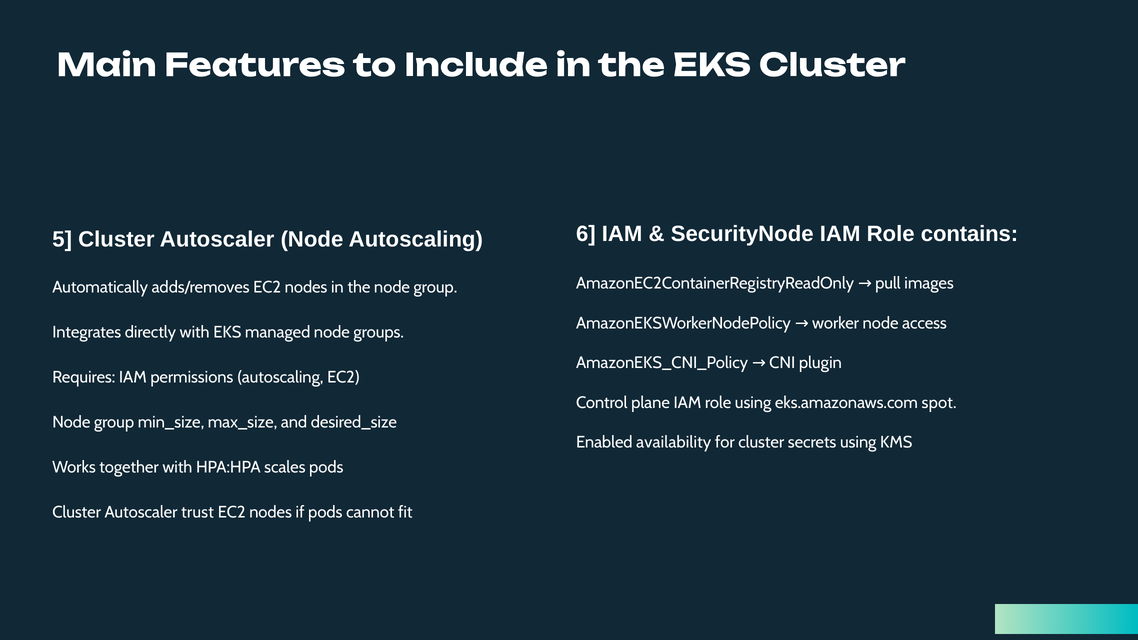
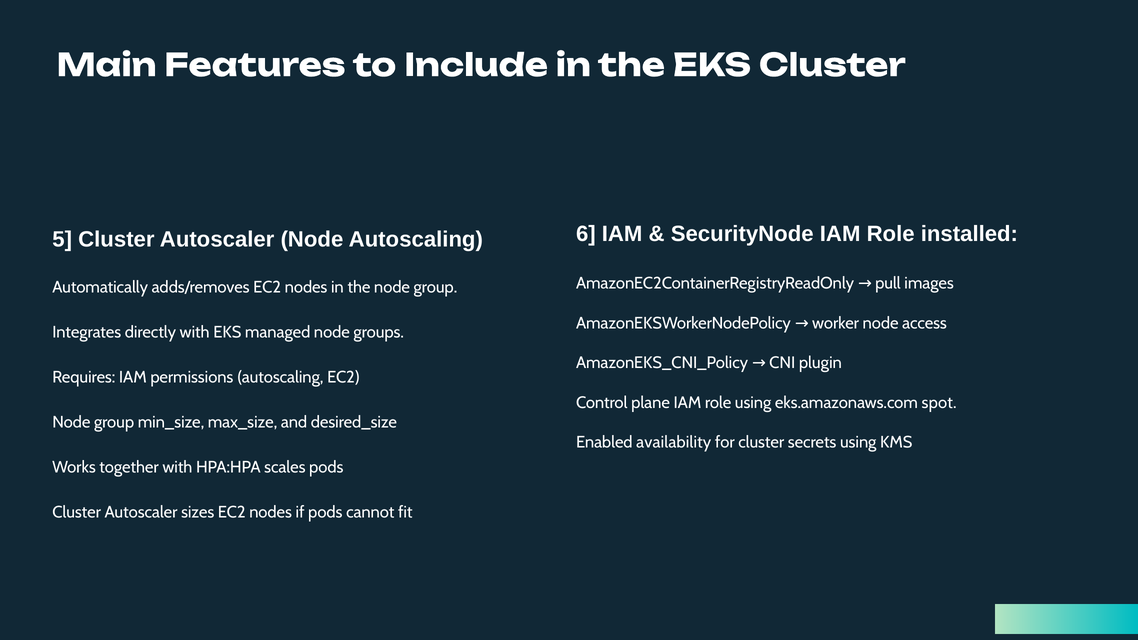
contains: contains -> installed (969, 234)
trust: trust -> sizes (198, 512)
